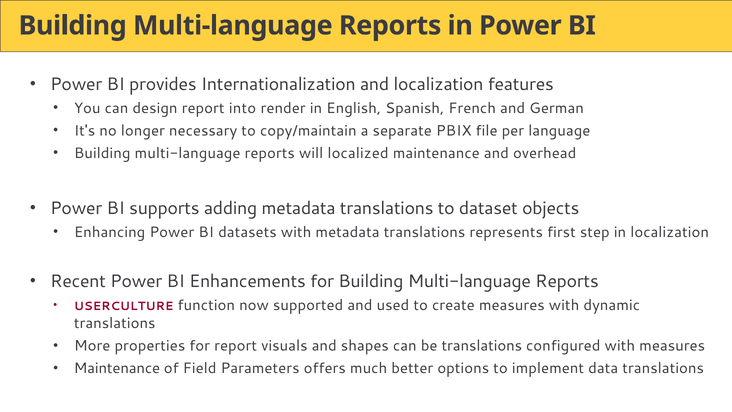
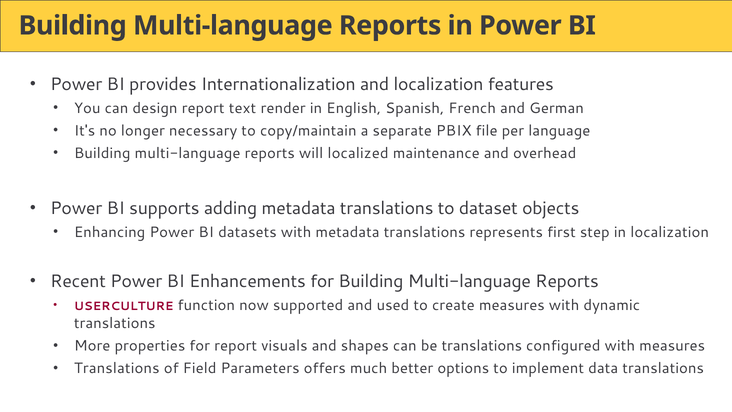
into: into -> text (243, 108)
Maintenance: Maintenance -> Translations (117, 368)
